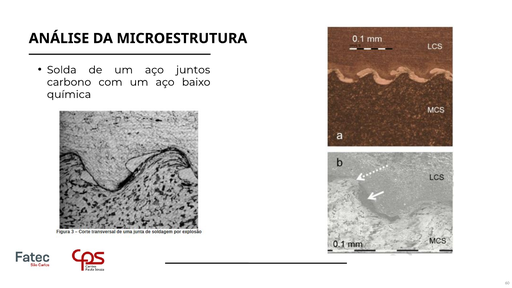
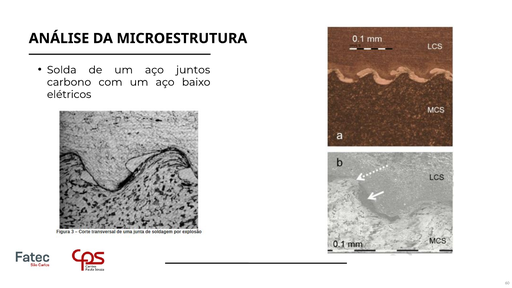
química: química -> elétricos (69, 94)
